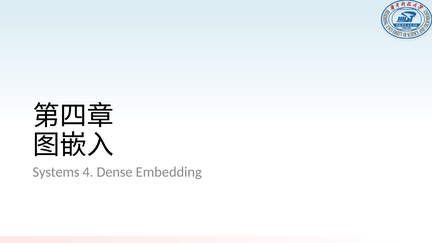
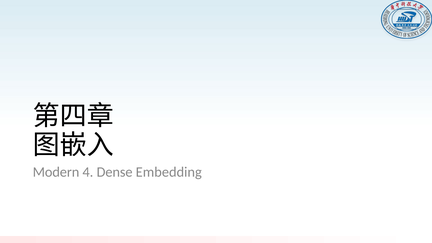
Systems: Systems -> Modern (56, 172)
